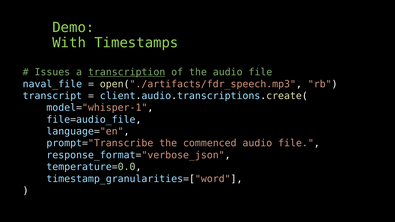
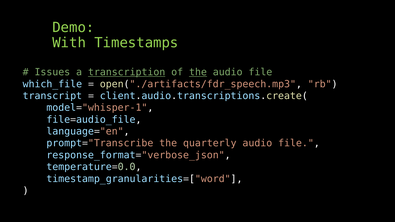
the underline: none -> present (198, 72)
naval_file: naval_file -> which_file (52, 84)
commenced: commenced -> quarterly (210, 143)
